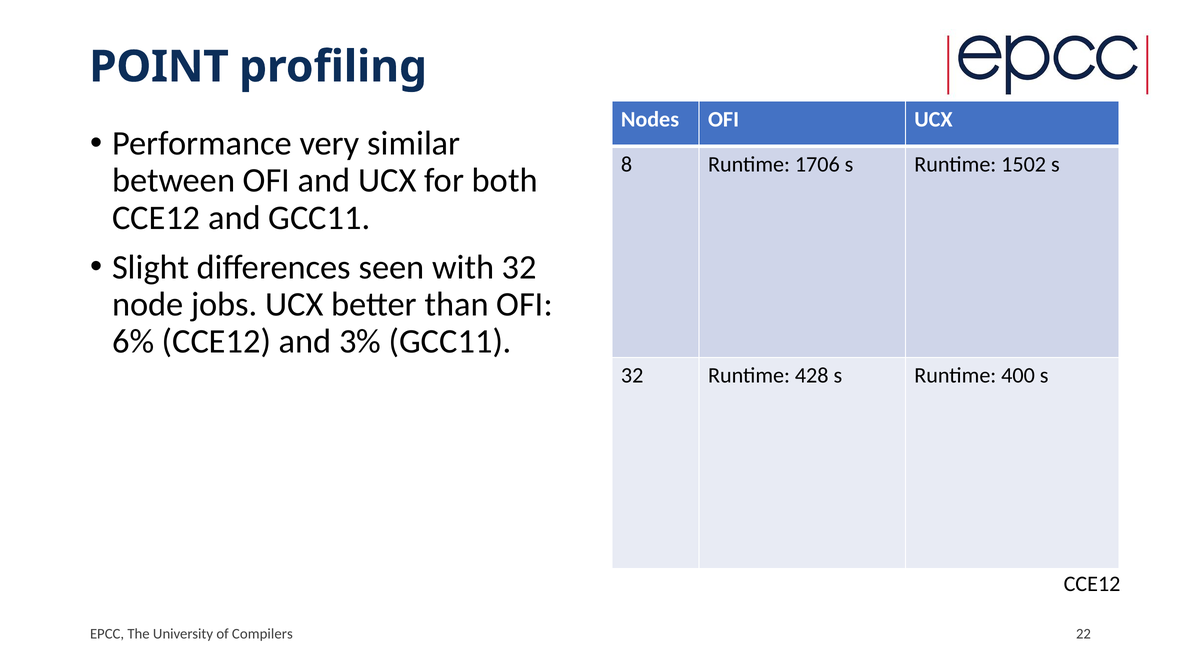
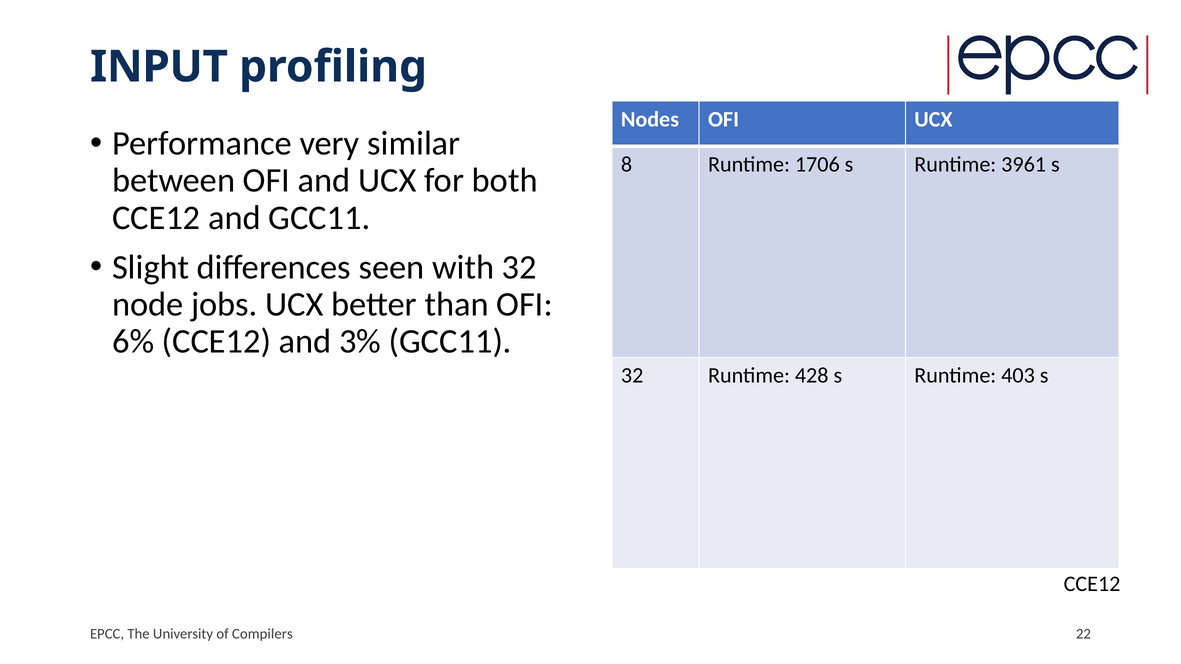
POINT: POINT -> INPUT (159, 67)
1502: 1502 -> 3961 (1024, 165)
400: 400 -> 403 (1018, 376)
